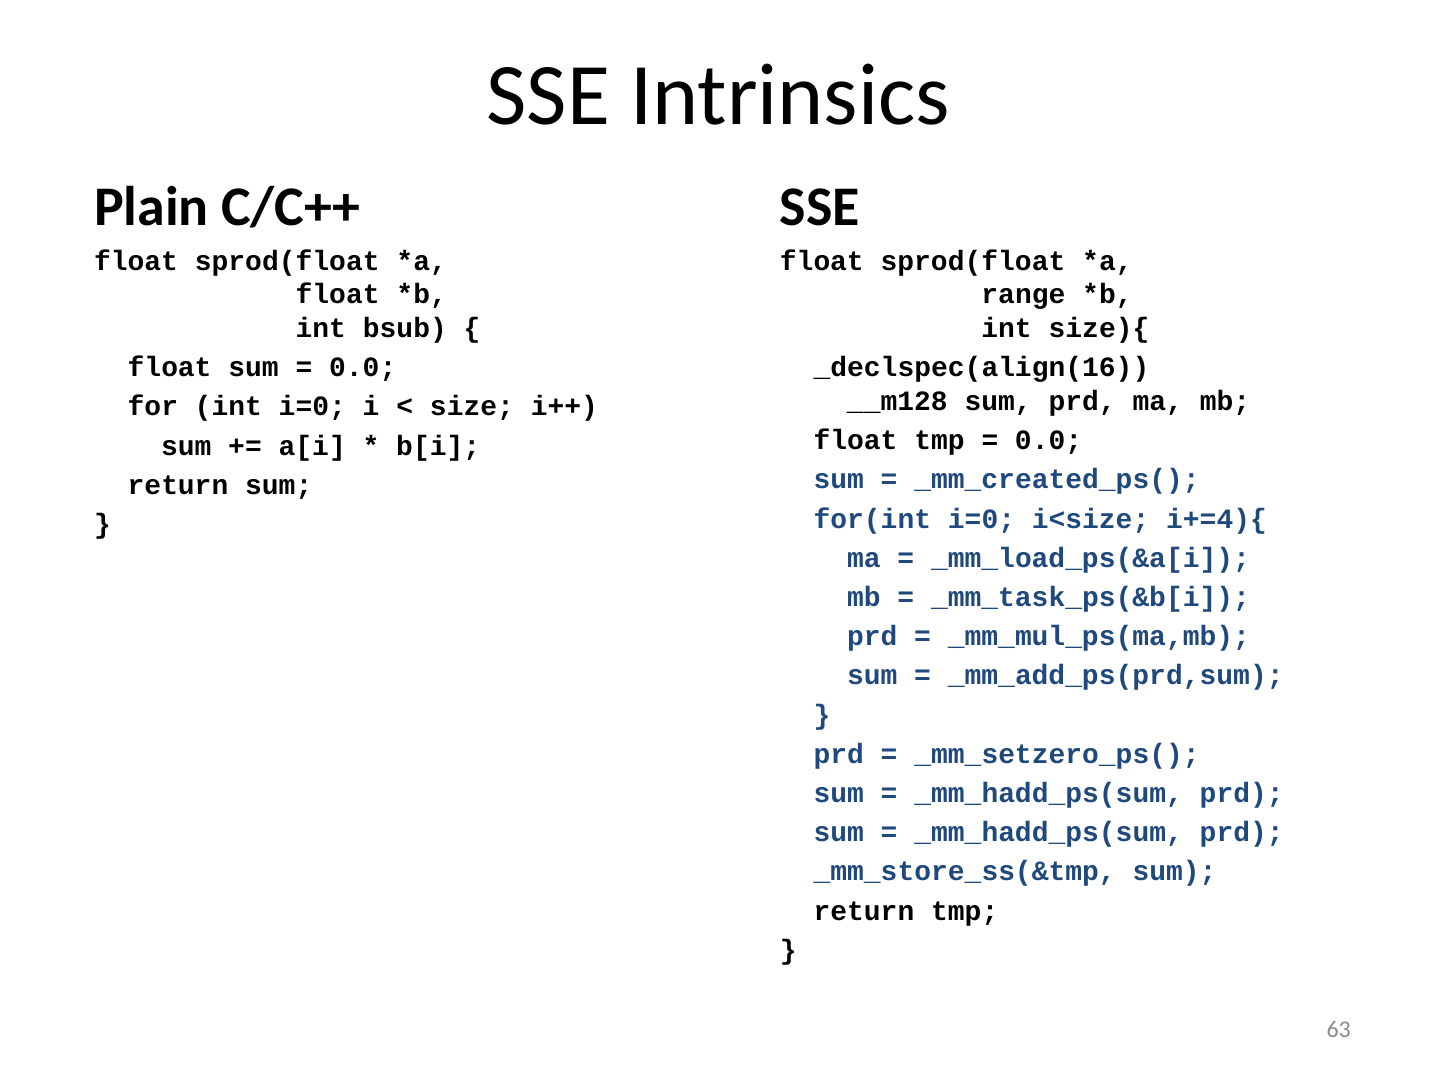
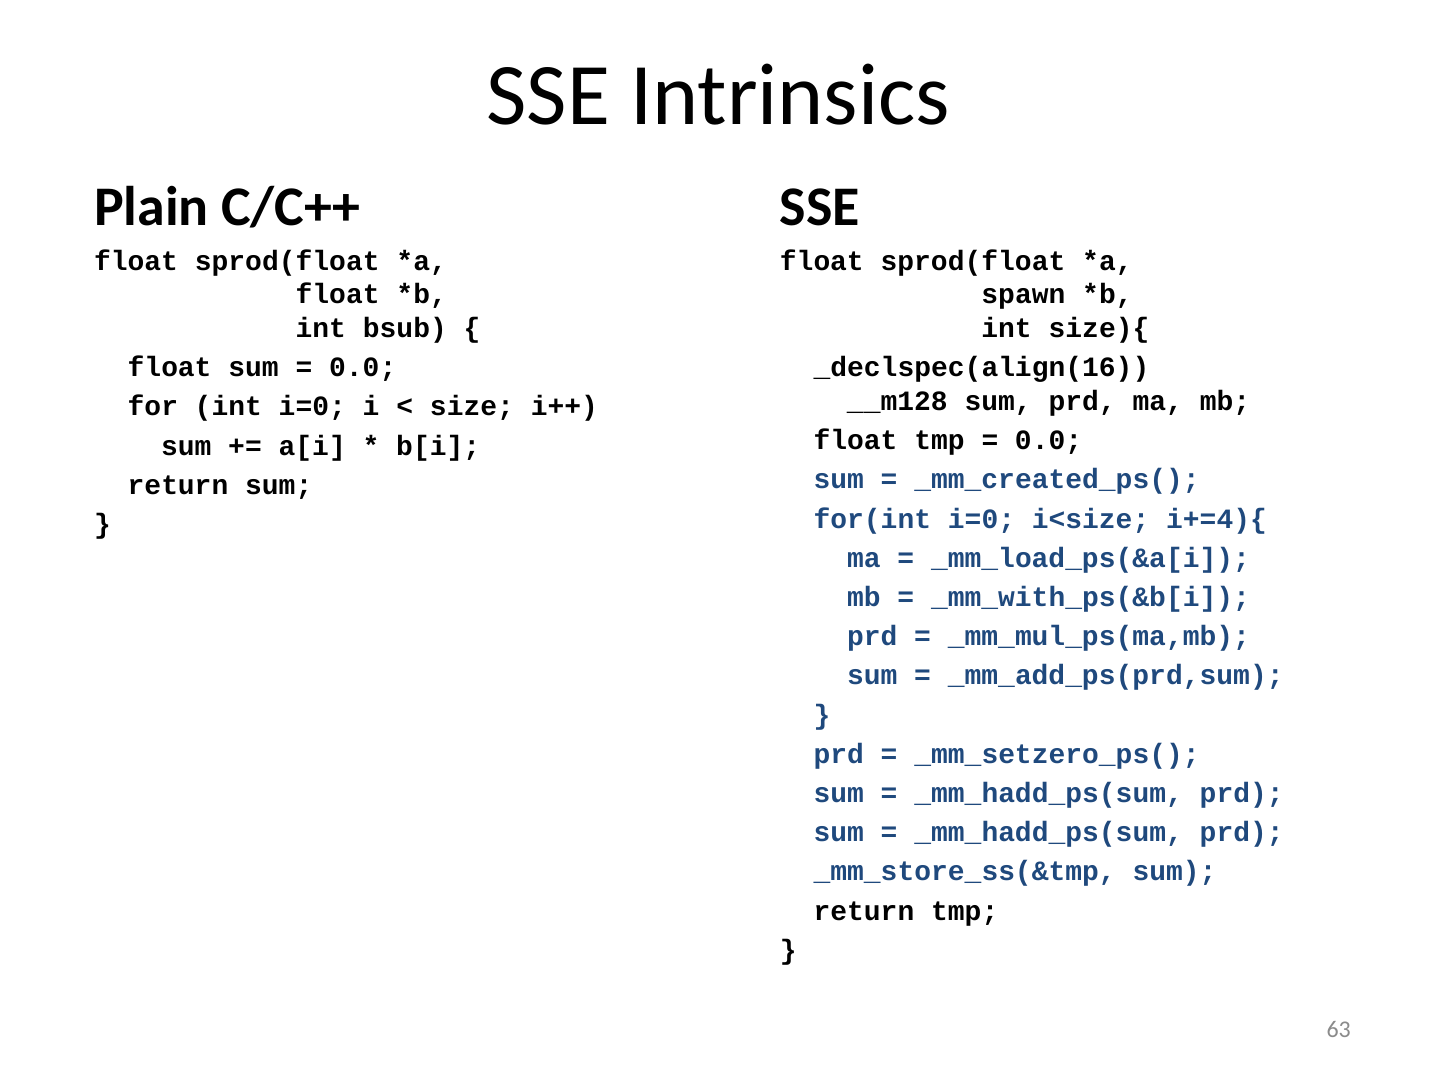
range: range -> spawn (1023, 295)
_mm_task_ps(&b[i: _mm_task_ps(&b[i -> _mm_with_ps(&b[i (1090, 597)
